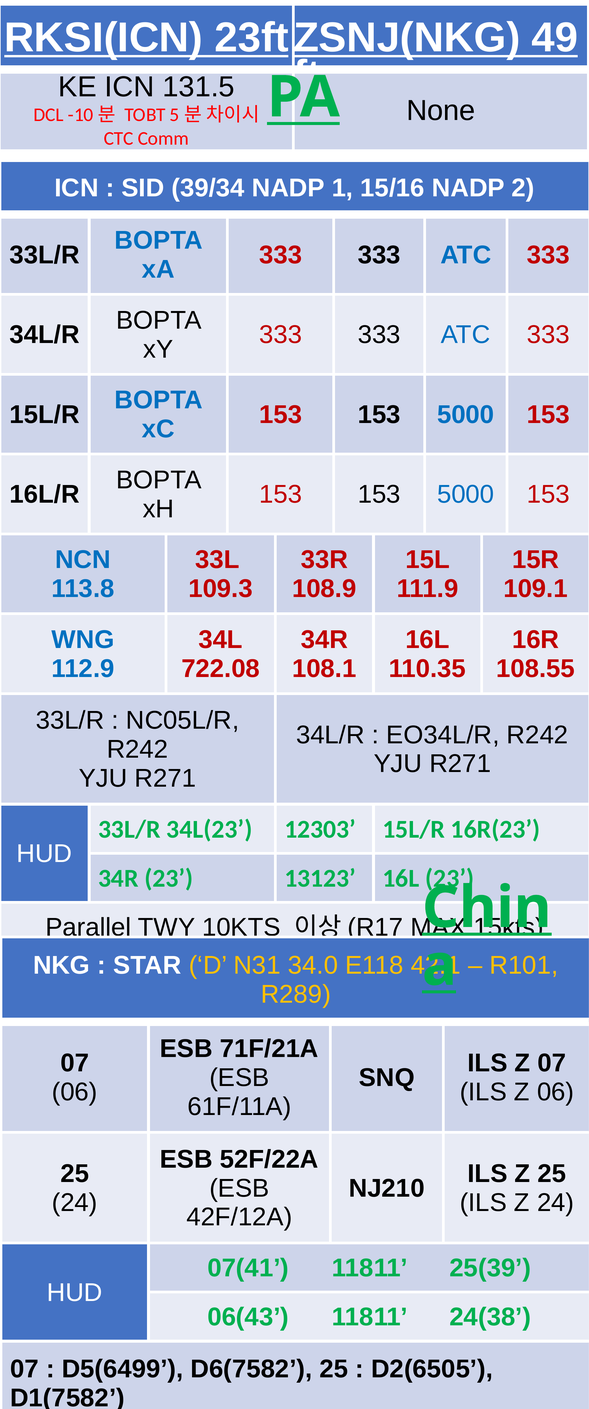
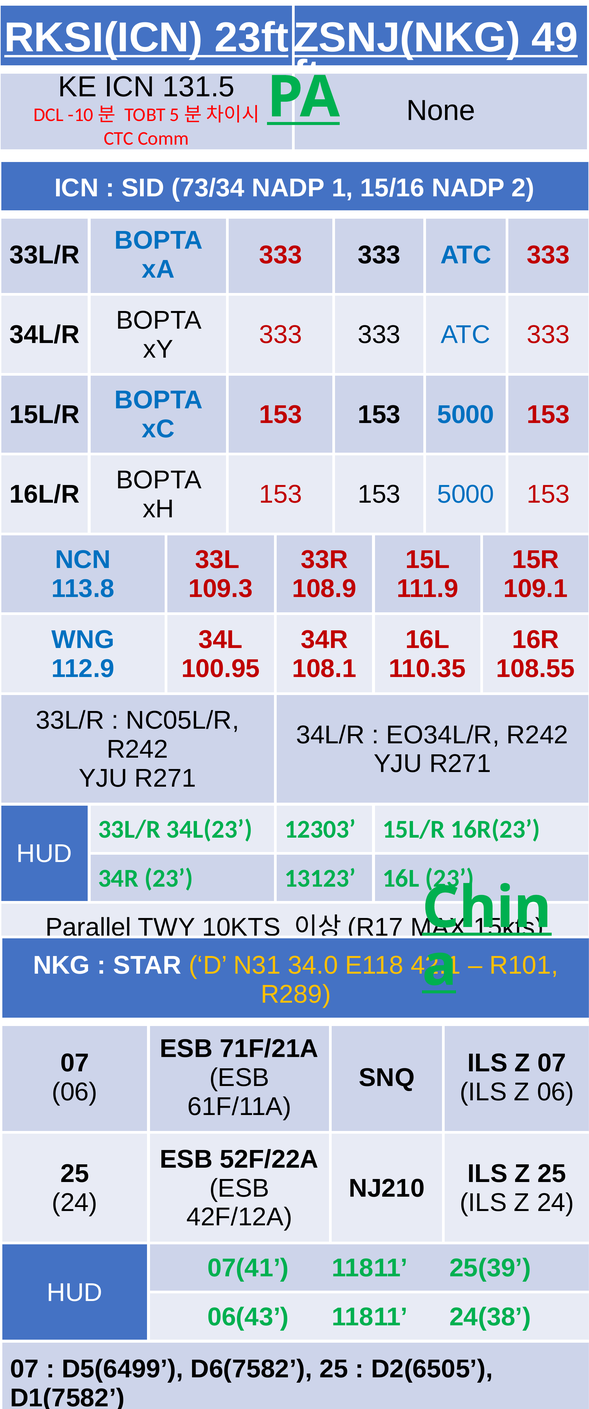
39/34: 39/34 -> 73/34 (208, 188)
722.08: 722.08 -> 100.95 (221, 669)
